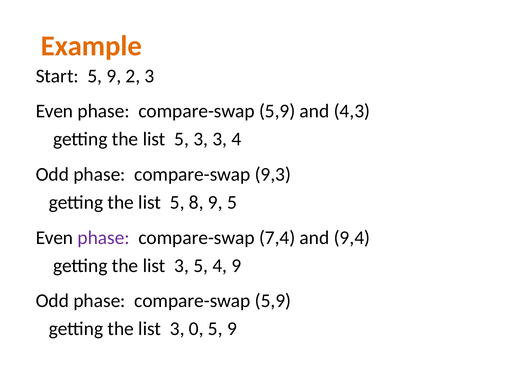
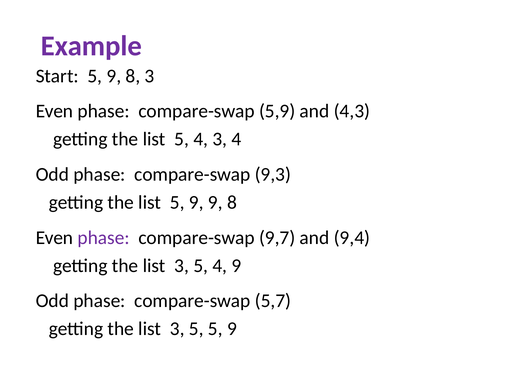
Example colour: orange -> purple (91, 46)
5 9 2: 2 -> 8 (133, 76)
list 5 3: 3 -> 4 (201, 139)
list 5 8: 8 -> 9 (196, 202)
5: 5 -> 8 (232, 202)
7,4: 7,4 -> 9,7 (277, 237)
Odd phase compare-swap 5,9: 5,9 -> 5,7 (273, 300)
0: 0 -> 5 (196, 328)
